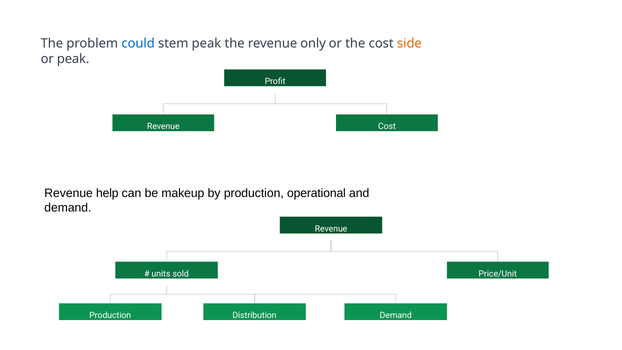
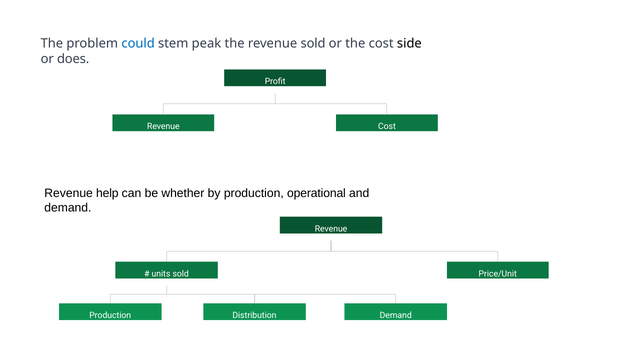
revenue only: only -> sold (313, 44)
side colour: orange -> black (409, 44)
or peak: peak -> does (73, 59)
makeup: makeup -> whether (183, 193)
